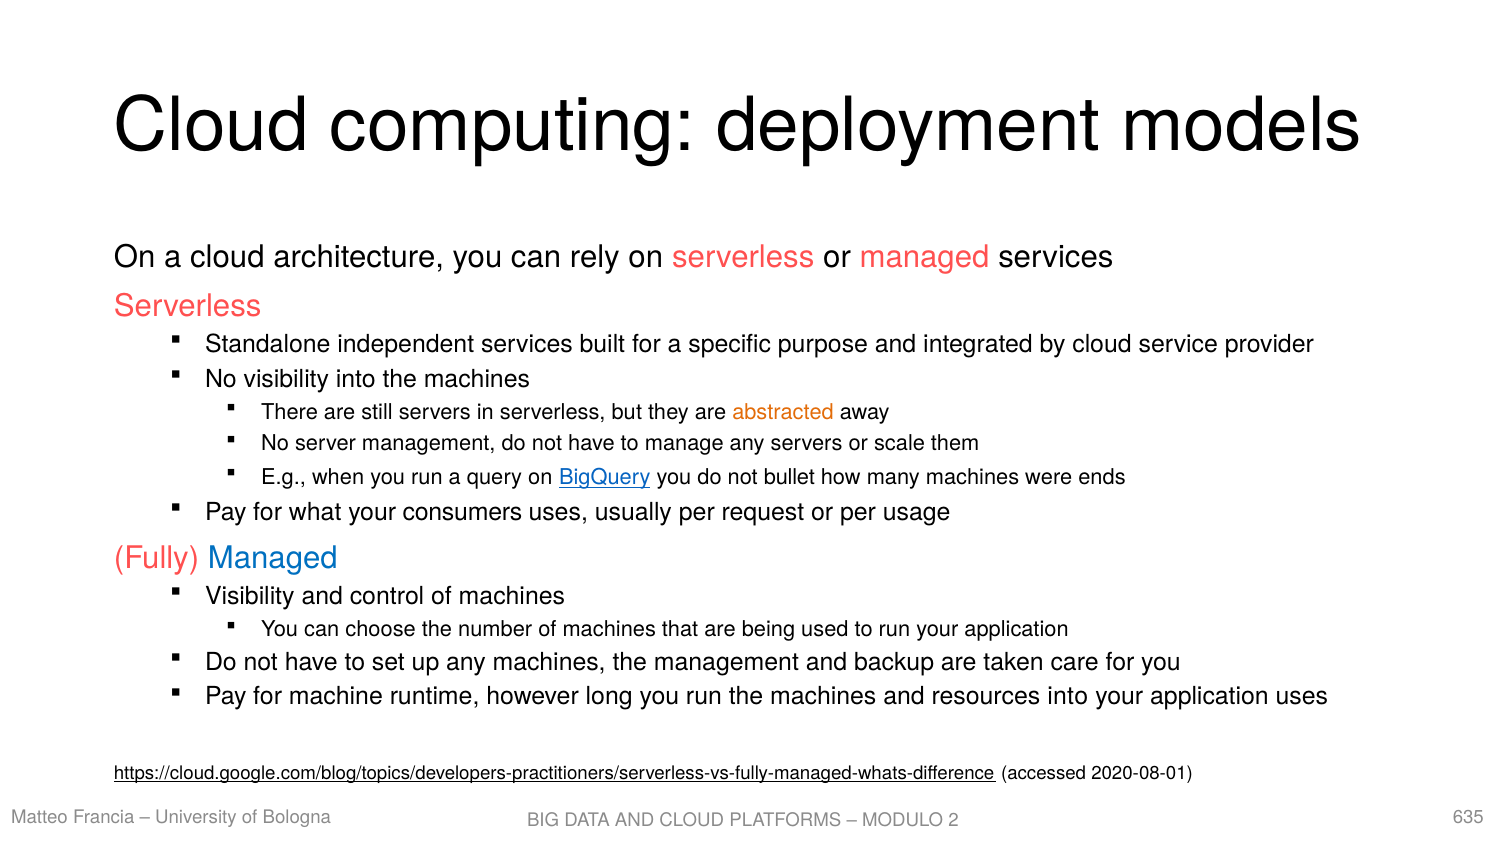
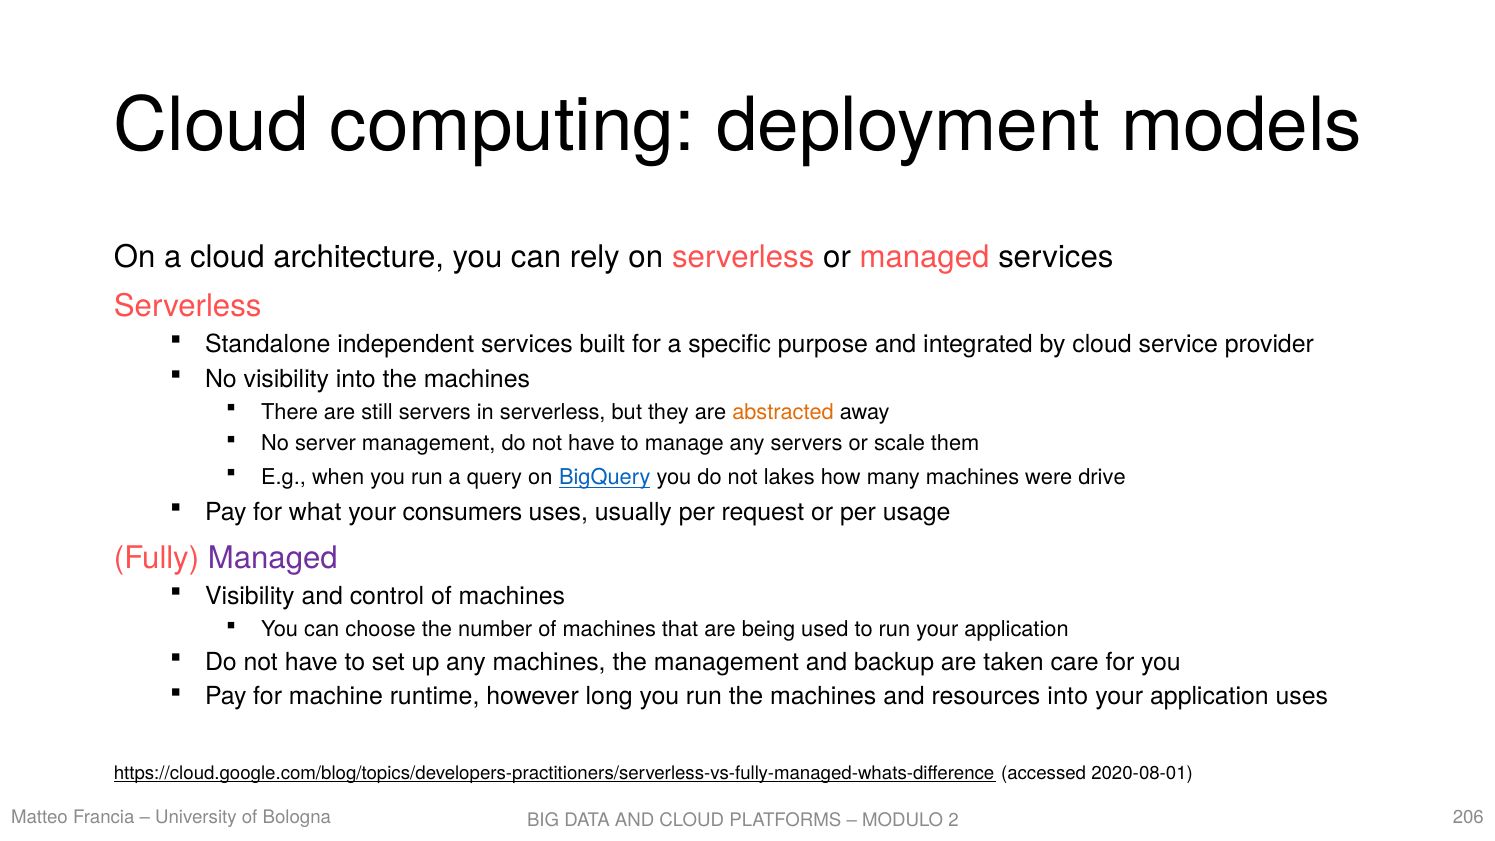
bullet: bullet -> lakes (789, 478)
ends: ends -> drive (1102, 478)
Managed colour: blue -> purple (273, 558)
635: 635 -> 206 (1468, 818)
